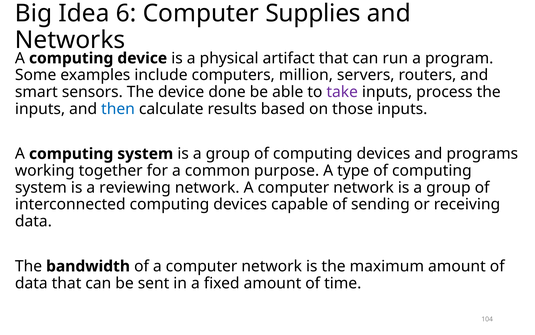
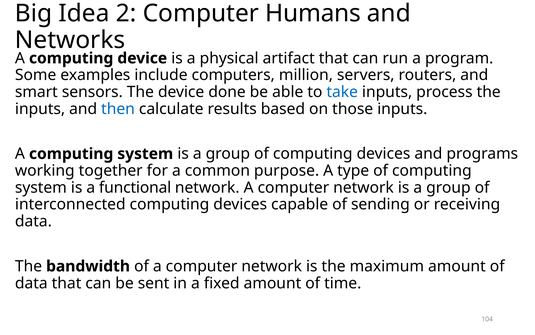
6: 6 -> 2 (126, 13)
Supplies: Supplies -> Humans (313, 13)
take colour: purple -> blue (342, 92)
reviewing: reviewing -> functional (135, 187)
